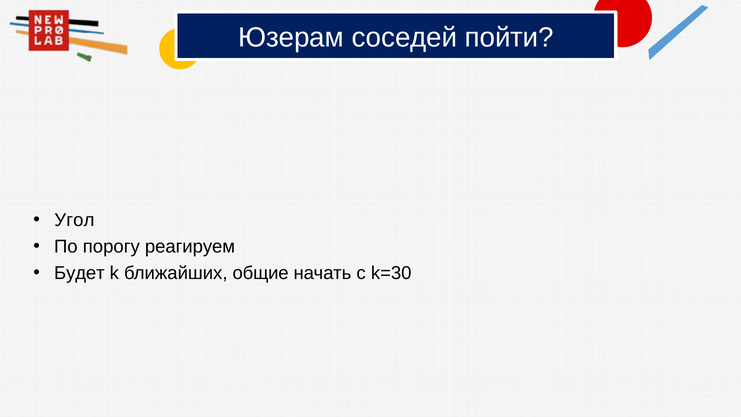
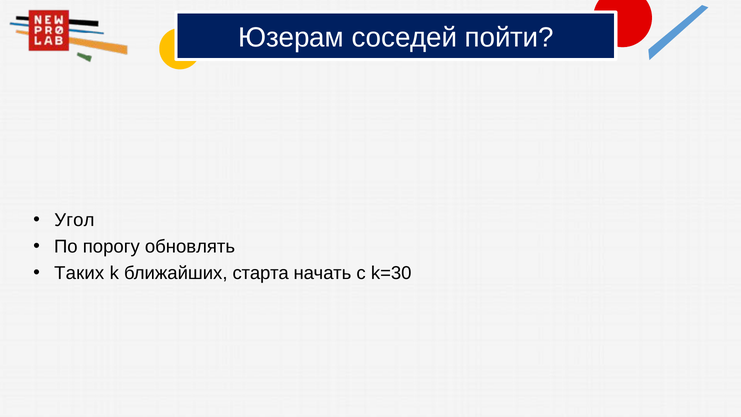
реагируем: реагируем -> обновлять (190, 246)
Будет: Будет -> Таких (79, 273)
общие: общие -> старта (261, 273)
